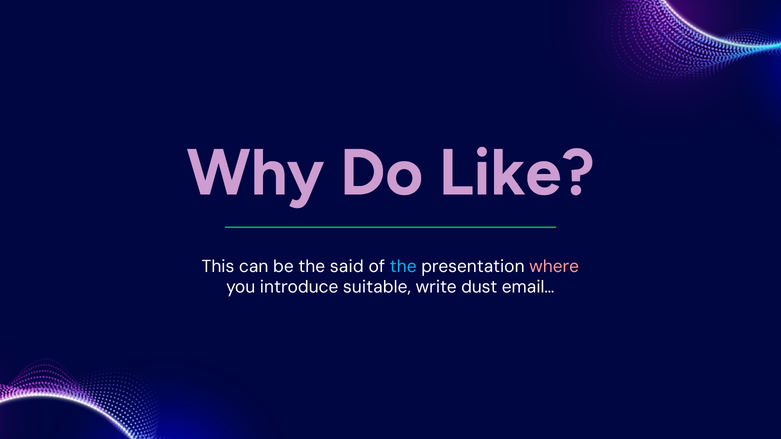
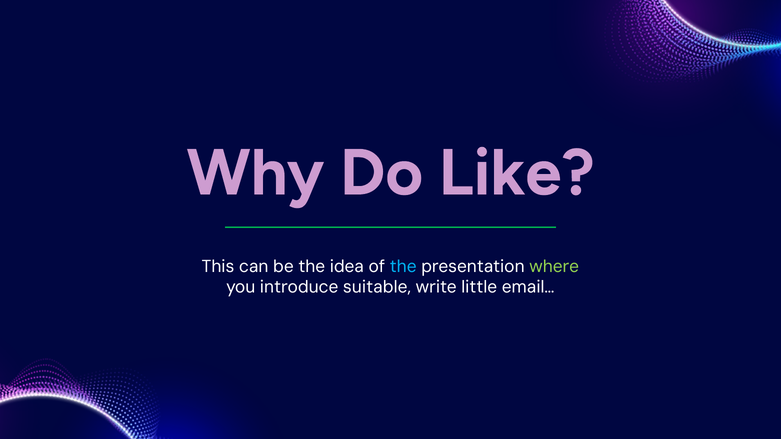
said: said -> idea (347, 267)
where colour: pink -> light green (554, 267)
dust: dust -> little (479, 287)
